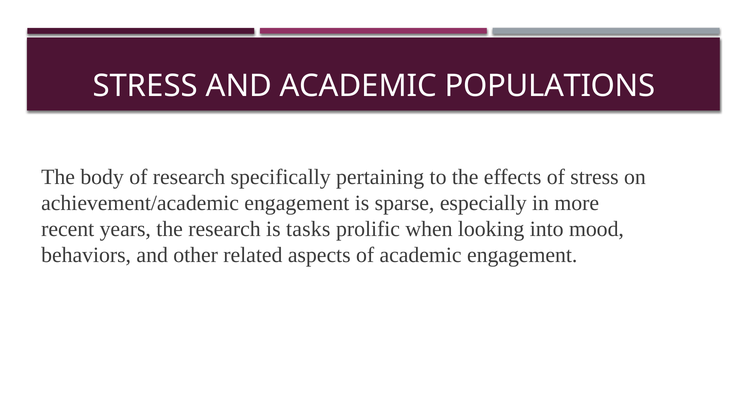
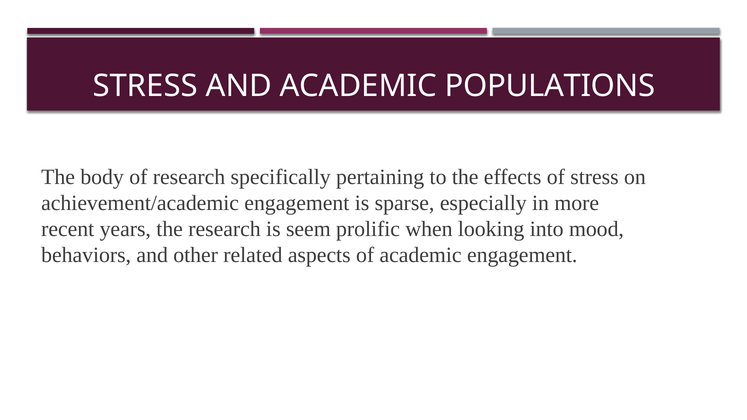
tasks: tasks -> seem (308, 229)
